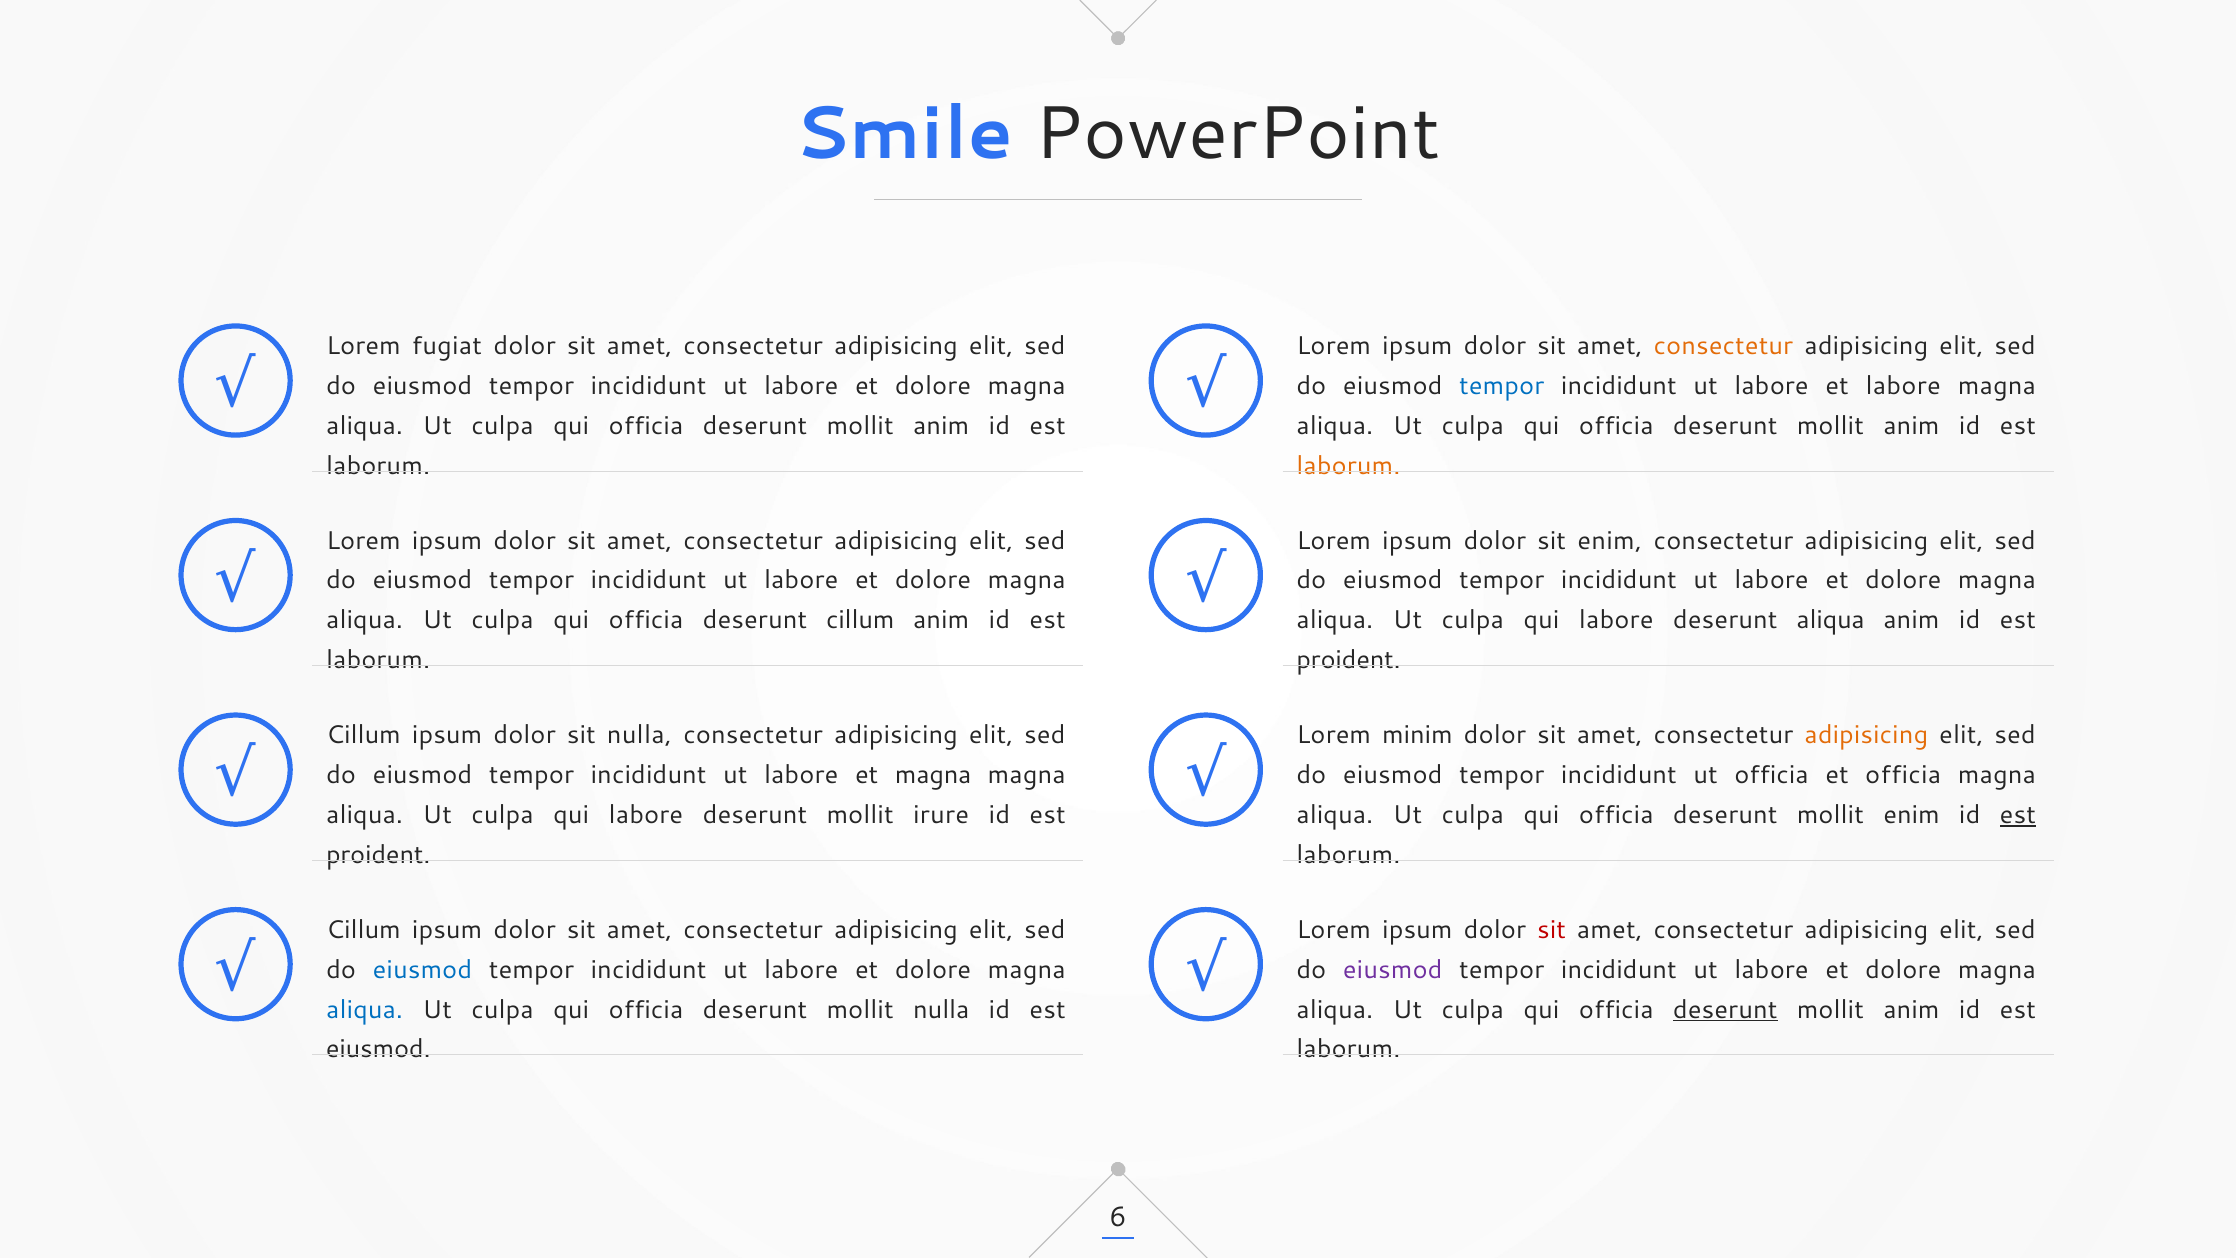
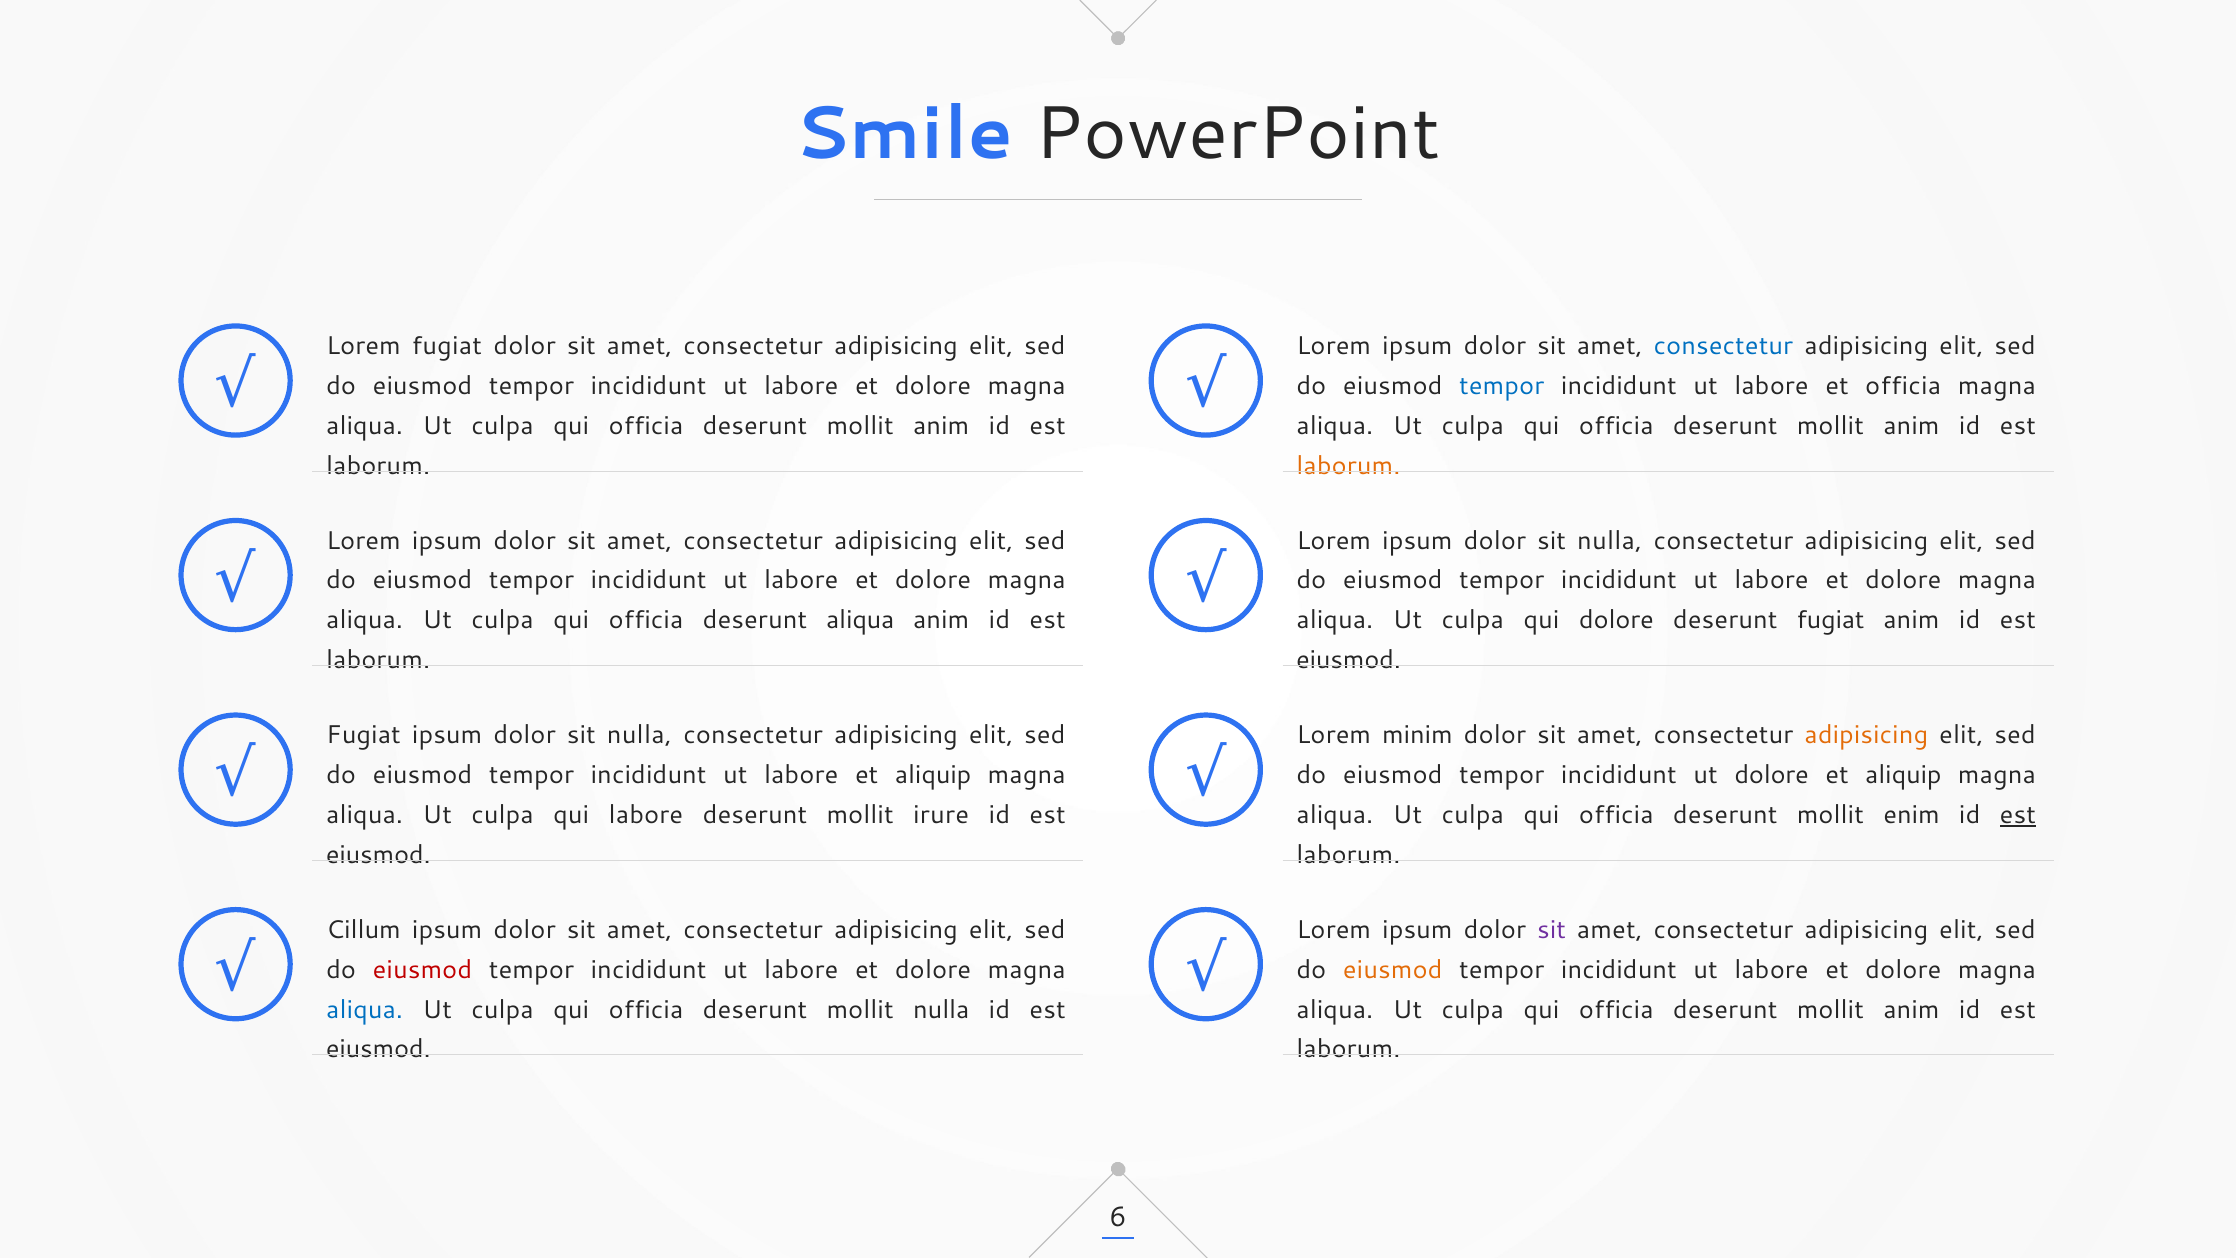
consectetur colour: orange -> blue (1723, 346)
et labore: labore -> officia (1903, 386)
enim: enim -> nulla (1610, 540)
deserunt cillum: cillum -> aliqua (860, 620)
labore: labore -> dolore (1616, 620)
deserunt aliqua: aliqua -> fugiat (1831, 620)
proident: proident -> eiusmod (1349, 660)
Cillum: Cillum -> Fugiat (363, 735)
labore et magna: magna -> aliquip (933, 775)
ut officia: officia -> dolore (1772, 775)
officia: officia -> aliquip (1903, 775)
proident: proident -> eiusmod (378, 855)
sit colour: red -> purple (1552, 929)
eiusmod colour: blue -> red (422, 969)
eiusmod colour: purple -> orange (1393, 969)
deserunt underline: present -> none (1725, 1009)
